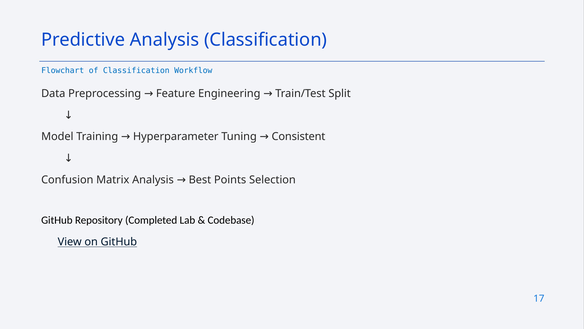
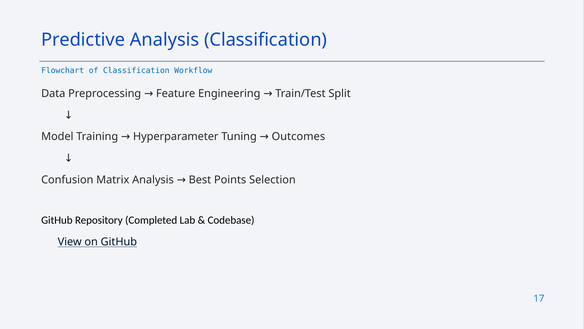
Consistent: Consistent -> Outcomes (298, 136)
